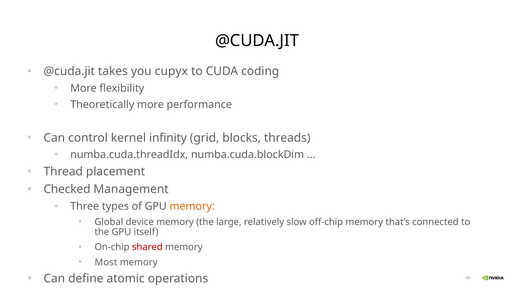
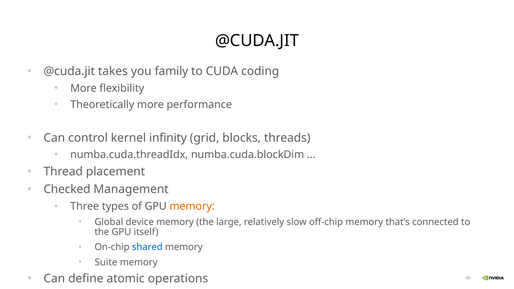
cupyx: cupyx -> family (171, 71)
shared colour: red -> blue (147, 247)
Most: Most -> Suite (106, 262)
